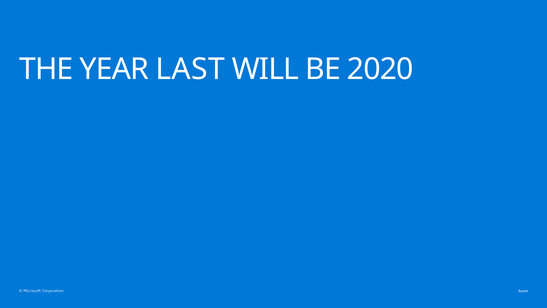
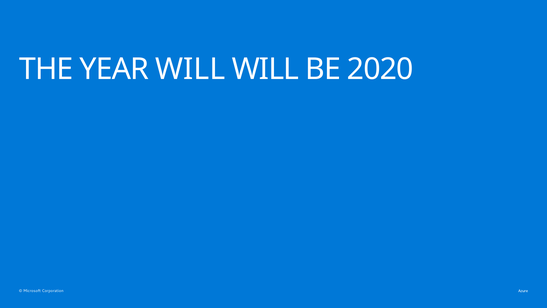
YEAR LAST: LAST -> WILL (190, 69)
